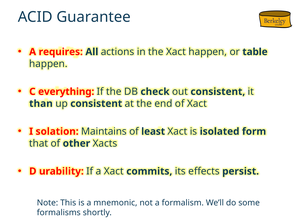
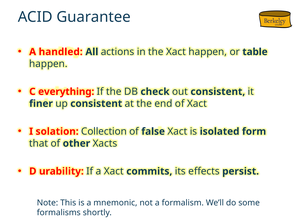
requires: requires -> handled (61, 52)
than: than -> finer (41, 104)
Maintains: Maintains -> Collection (104, 132)
least: least -> false (153, 132)
